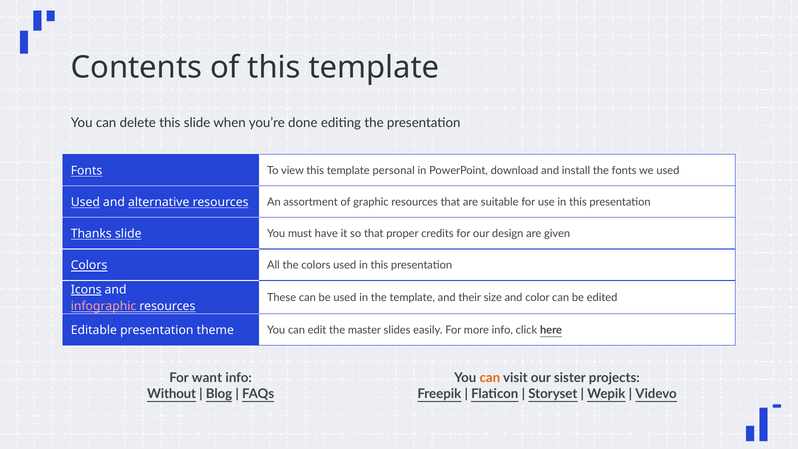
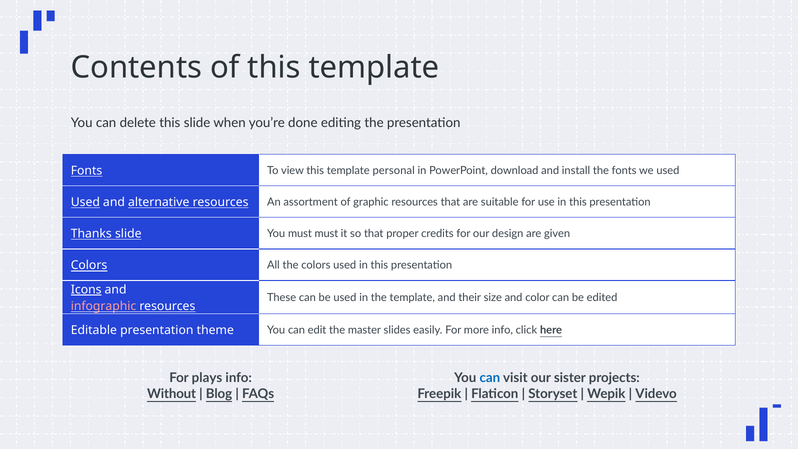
must have: have -> must (326, 234)
want: want -> plays (207, 378)
can colour: orange -> blue (490, 378)
